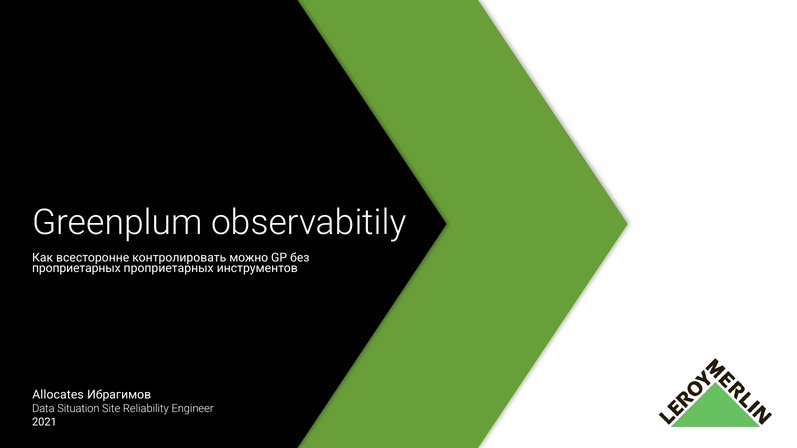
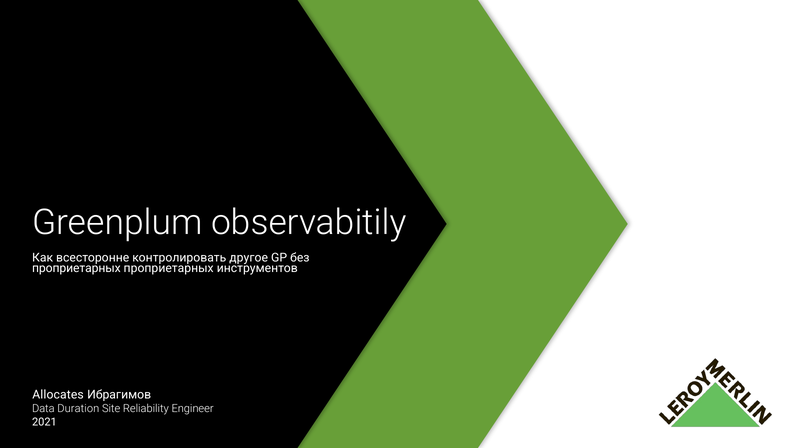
можно: можно -> другое (249, 258)
Situation: Situation -> Duration (78, 409)
